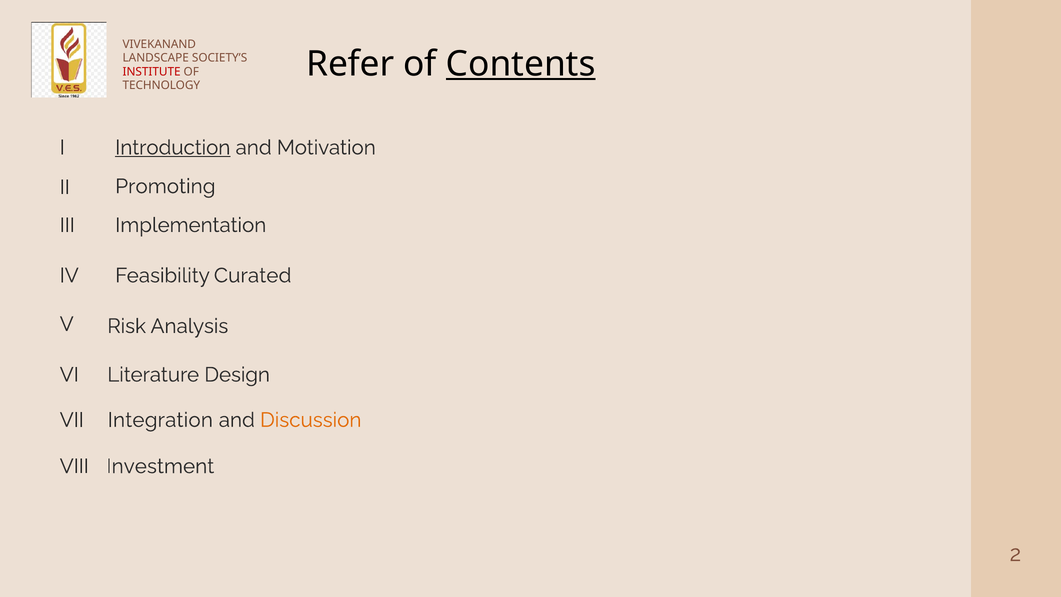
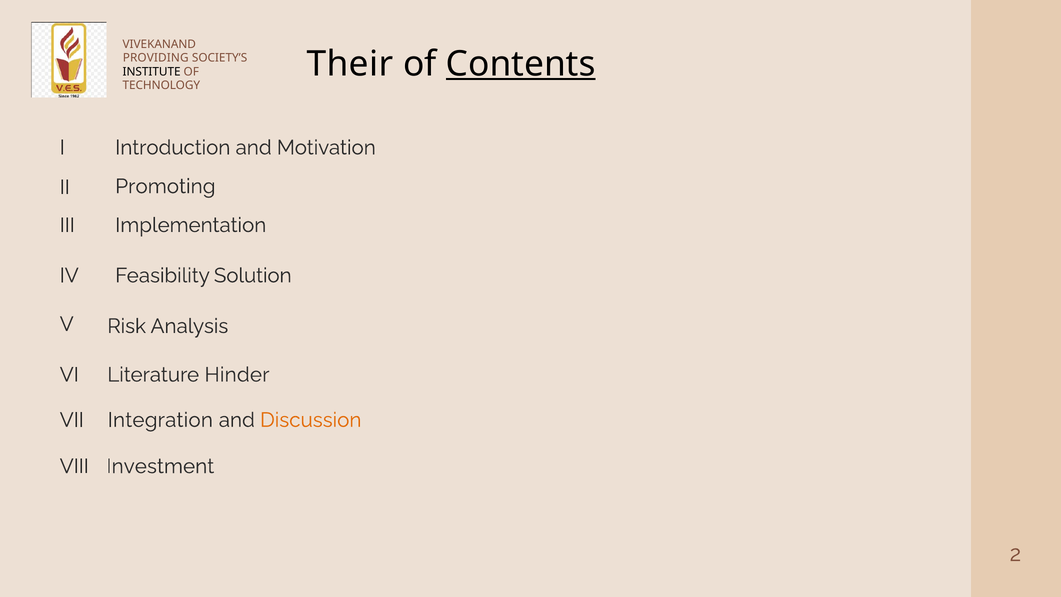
Refer: Refer -> Their (350, 64)
LANDSCAPE: LANDSCAPE -> PROVIDING (156, 58)
INSTITUTE colour: red -> black (152, 72)
Introduction underline: present -> none (173, 148)
Curated: Curated -> Solution (253, 275)
Design: Design -> Hinder (237, 375)
